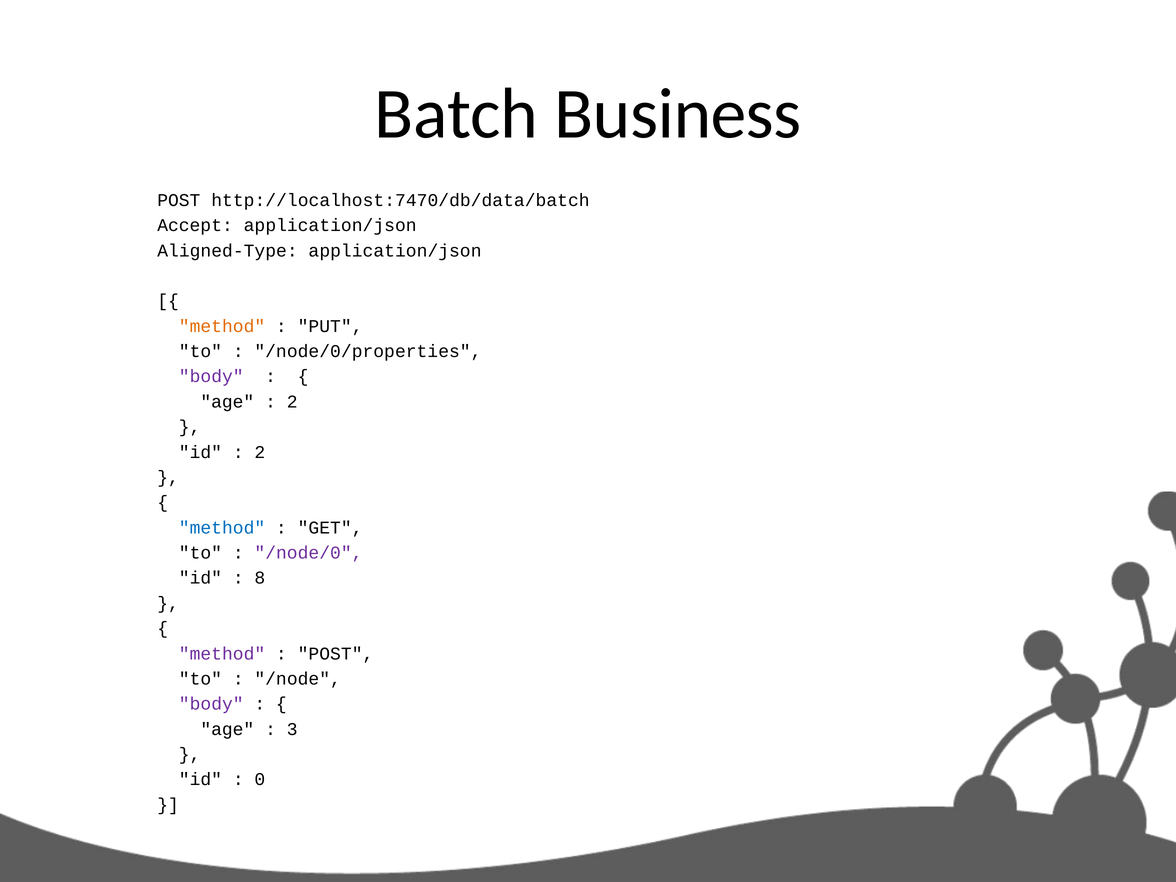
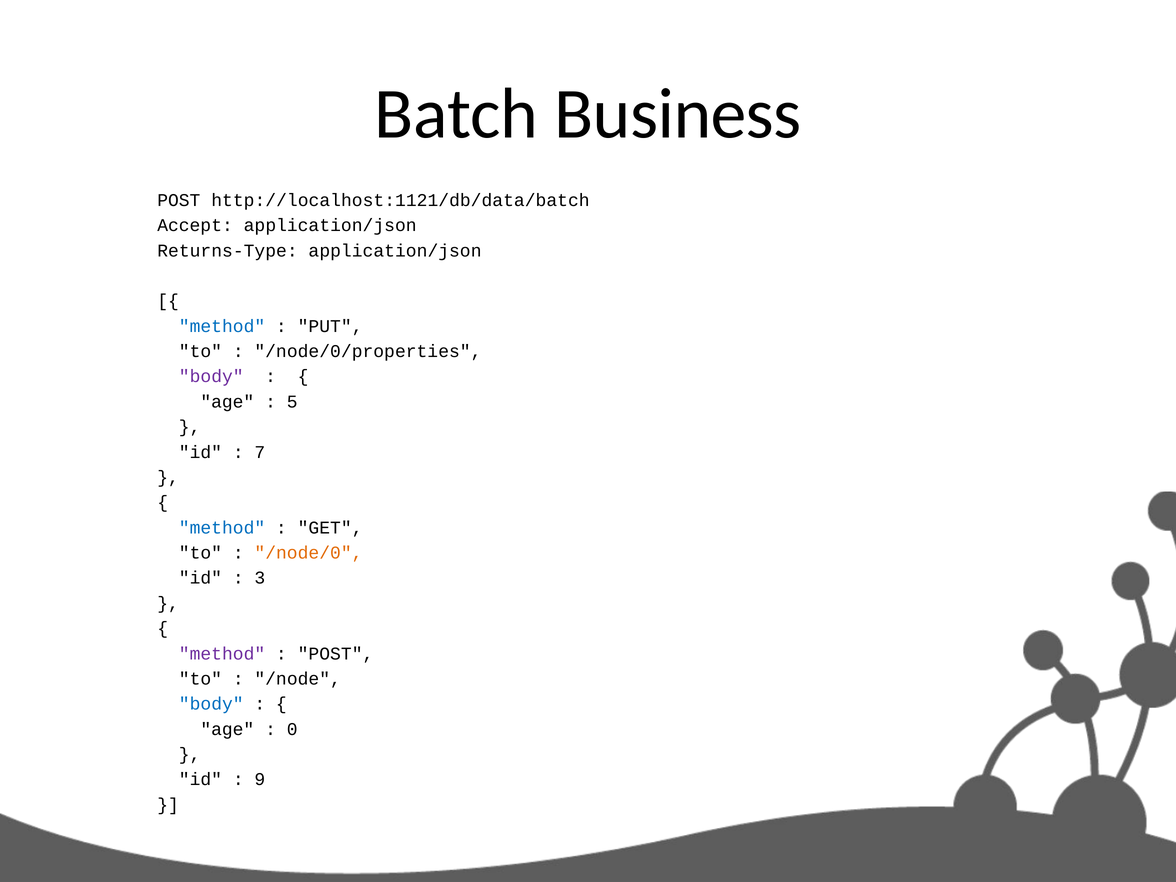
http://localhost:7470/db/data/batch: http://localhost:7470/db/data/batch -> http://localhost:1121/db/data/batch (400, 200)
Aligned-Type: Aligned-Type -> Returns-Type (227, 251)
method colour: orange -> blue (222, 326)
2: 2 -> 5 (292, 402)
2: 2 -> 7 (260, 452)
/node/0 colour: purple -> orange (308, 553)
8: 8 -> 3 (260, 578)
body colour: purple -> blue (211, 704)
3: 3 -> 0 (292, 729)
0: 0 -> 9 (260, 780)
